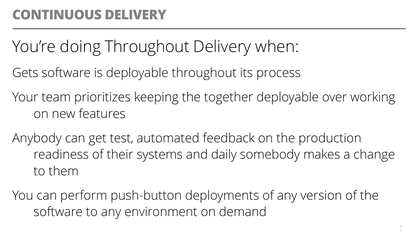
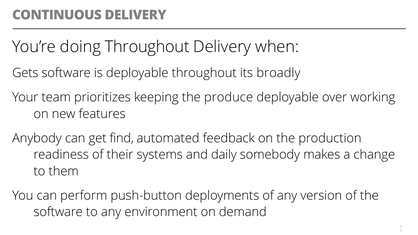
process: process -> broadly (278, 73)
together: together -> produce (229, 97)
test: test -> find (122, 138)
